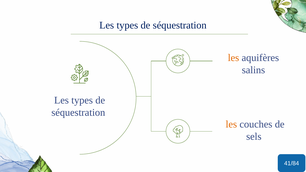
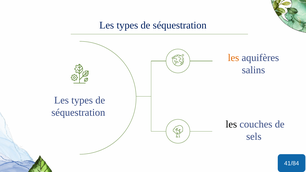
les colour: orange -> black (231, 124)
